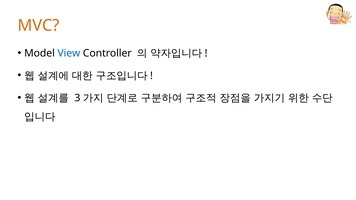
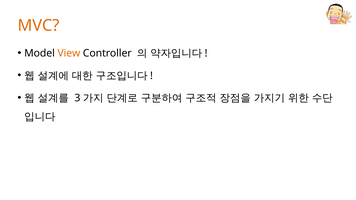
View colour: blue -> orange (69, 53)
